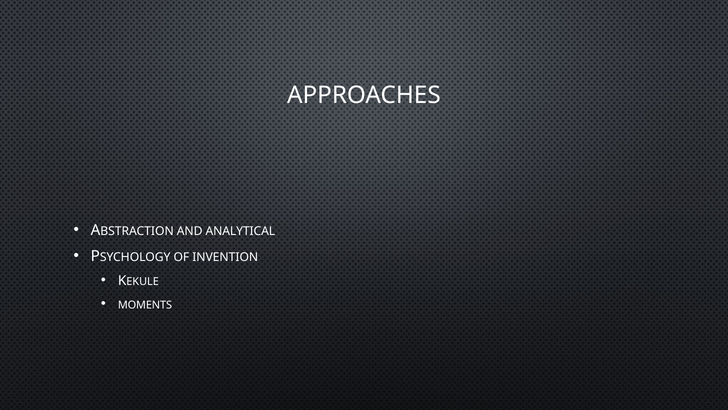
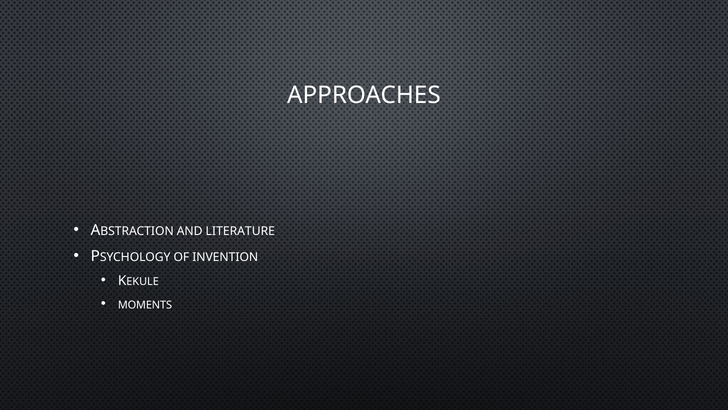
ANALYTICAL: ANALYTICAL -> LITERATURE (240, 231)
